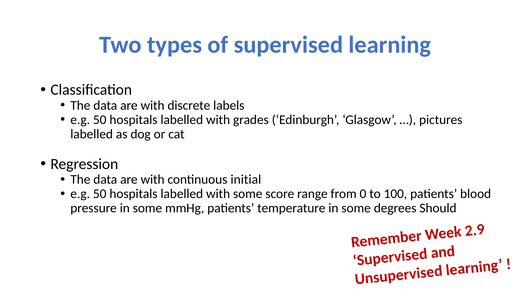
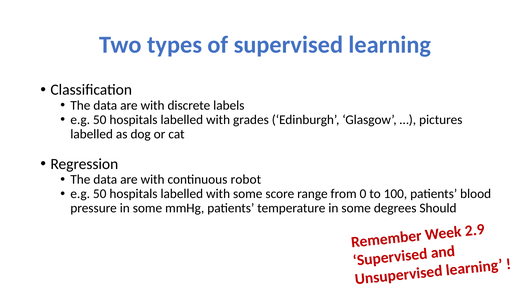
initial: initial -> robot (246, 179)
